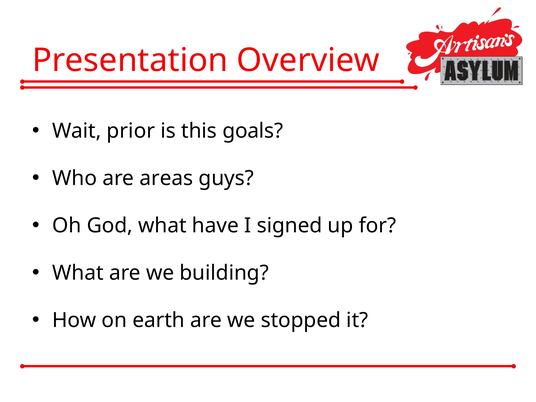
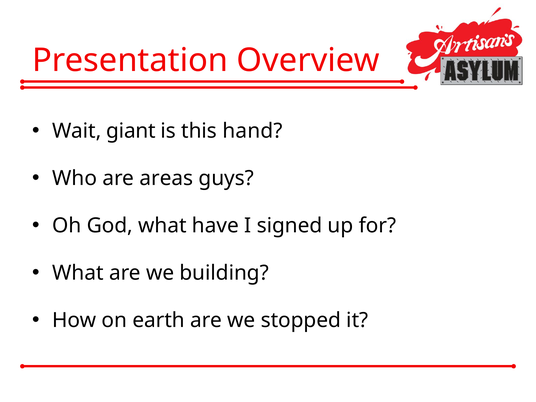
prior: prior -> giant (131, 131)
goals: goals -> hand (253, 131)
